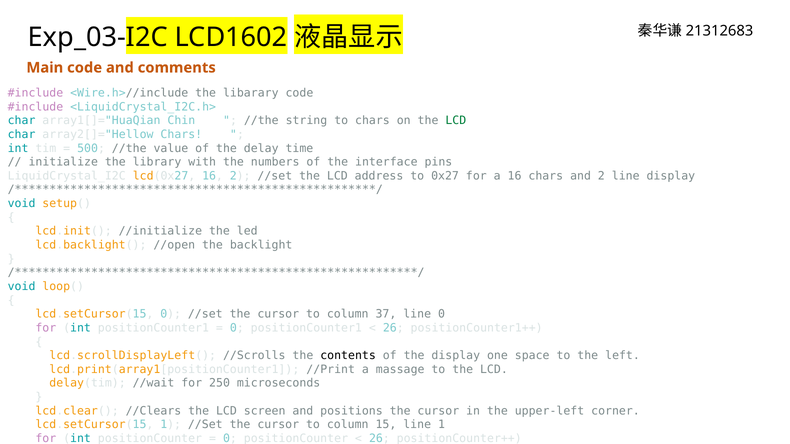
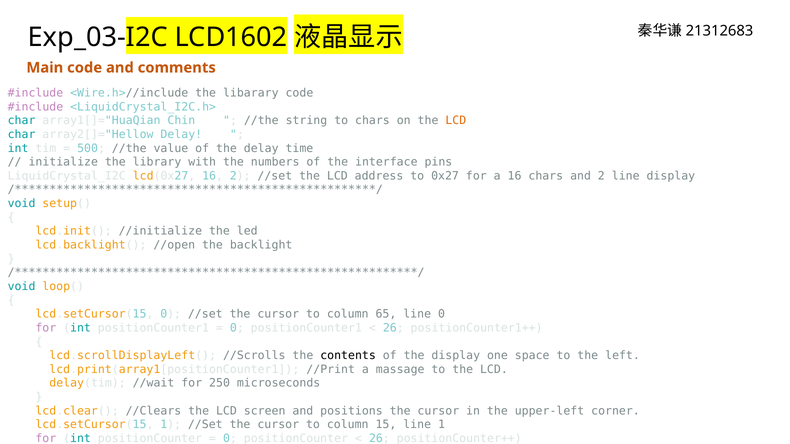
LCD colour: green -> orange (456, 121)
array2[]="Hellow Chars: Chars -> Delay (181, 135)
37: 37 -> 65 (386, 314)
